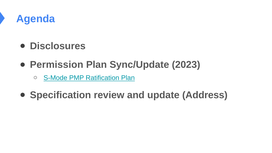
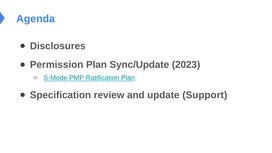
Address: Address -> Support (205, 95)
